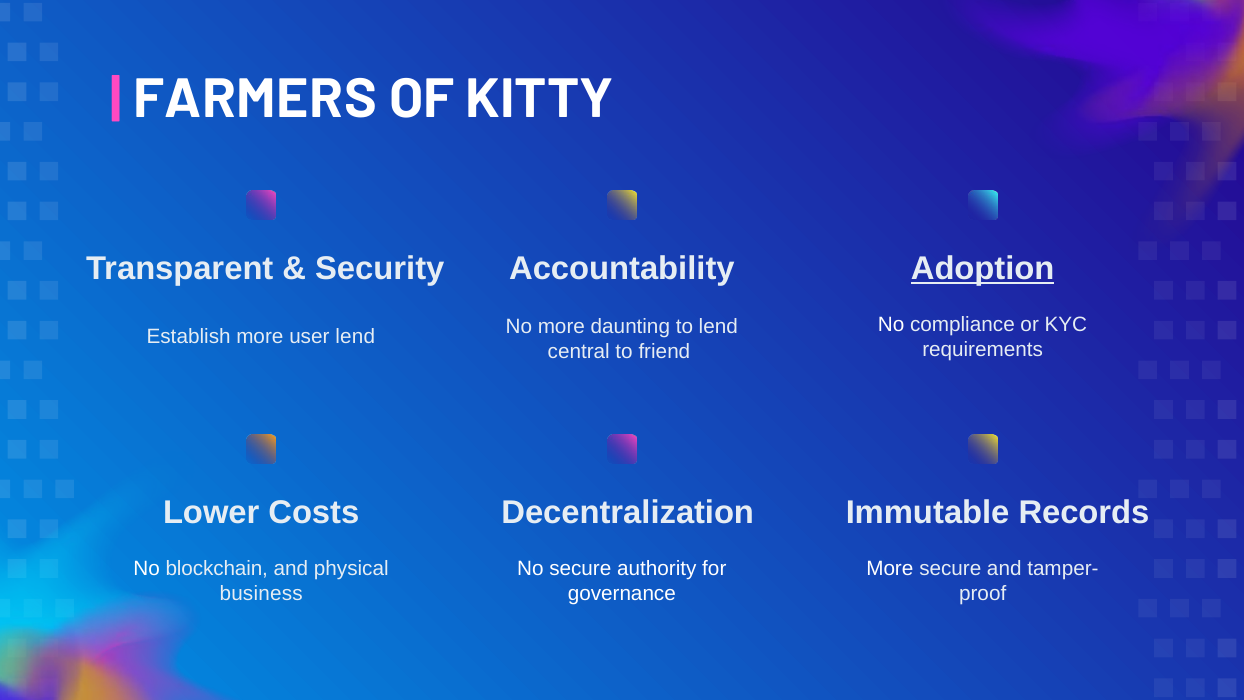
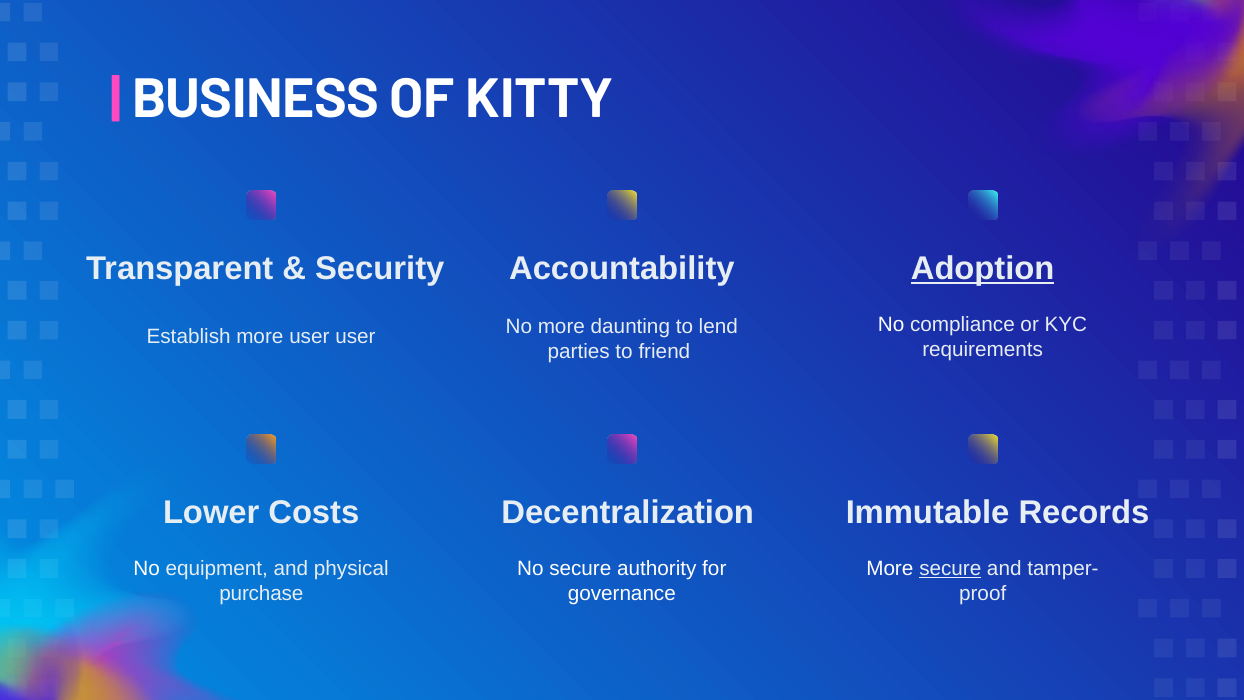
FARMERS: FARMERS -> BUSINESS (256, 99)
user lend: lend -> user (355, 337)
central: central -> parties (579, 351)
blockchain: blockchain -> equipment (217, 568)
secure underline: none -> present (950, 568)
business: business -> purchase (261, 593)
